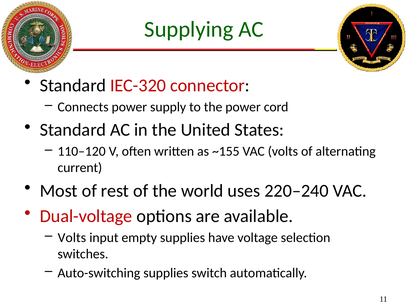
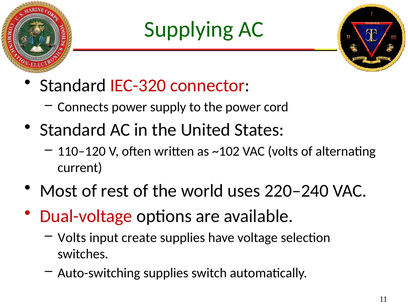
~155: ~155 -> ~102 (226, 151)
empty: empty -> create (139, 238)
